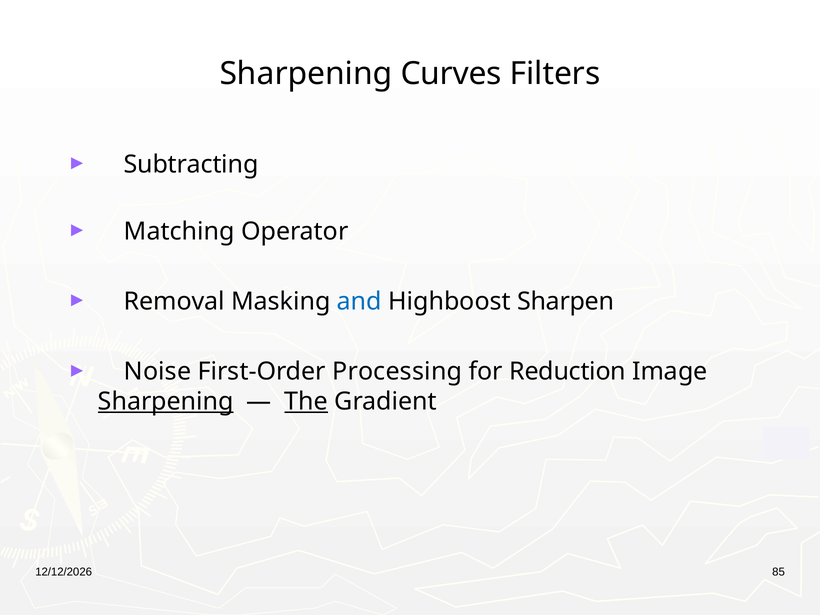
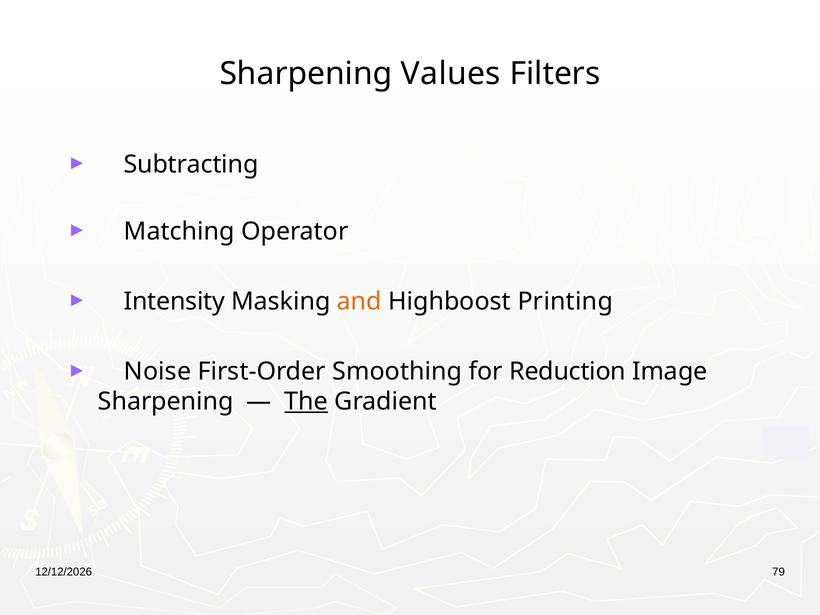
Curves: Curves -> Values (451, 74)
Removal: Removal -> Intensity (174, 301)
and colour: blue -> orange (359, 301)
Sharpen: Sharpen -> Printing (565, 301)
Processing: Processing -> Smoothing (397, 371)
Sharpening underline: present -> none (166, 402)
85: 85 -> 79 (779, 572)
